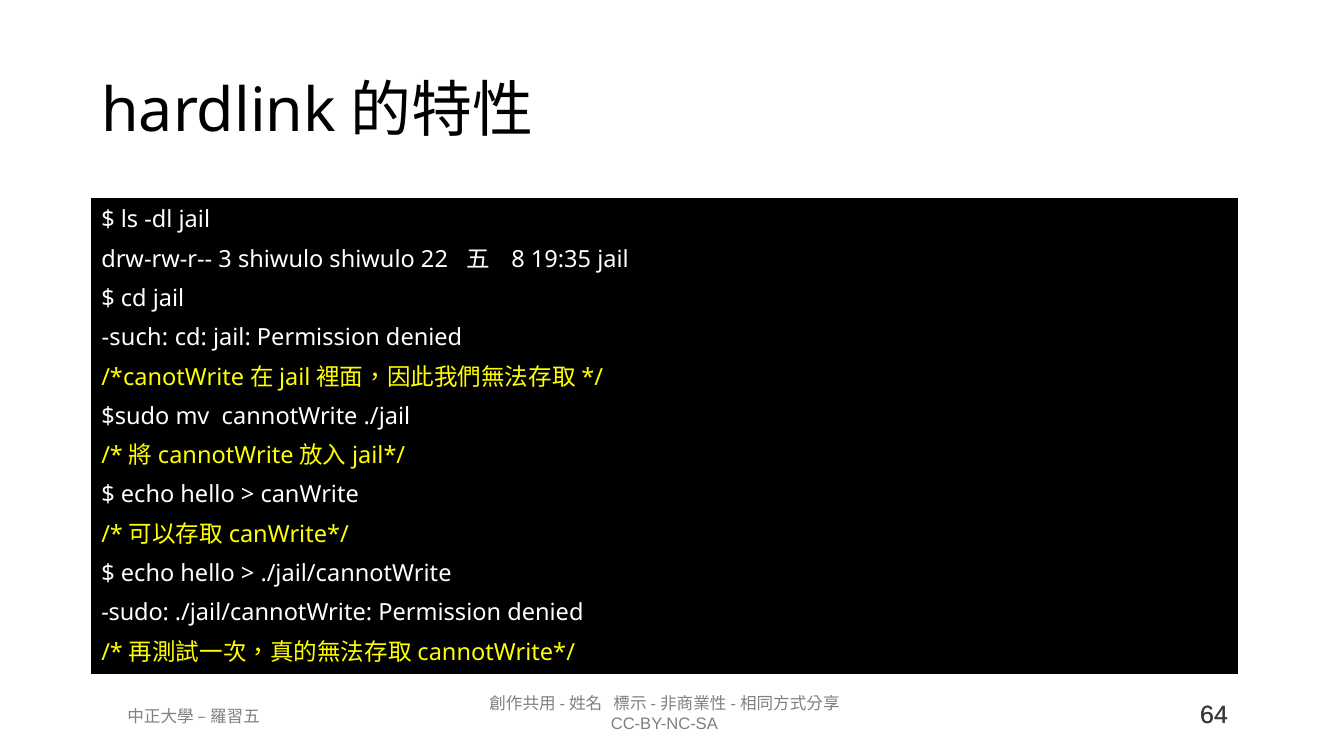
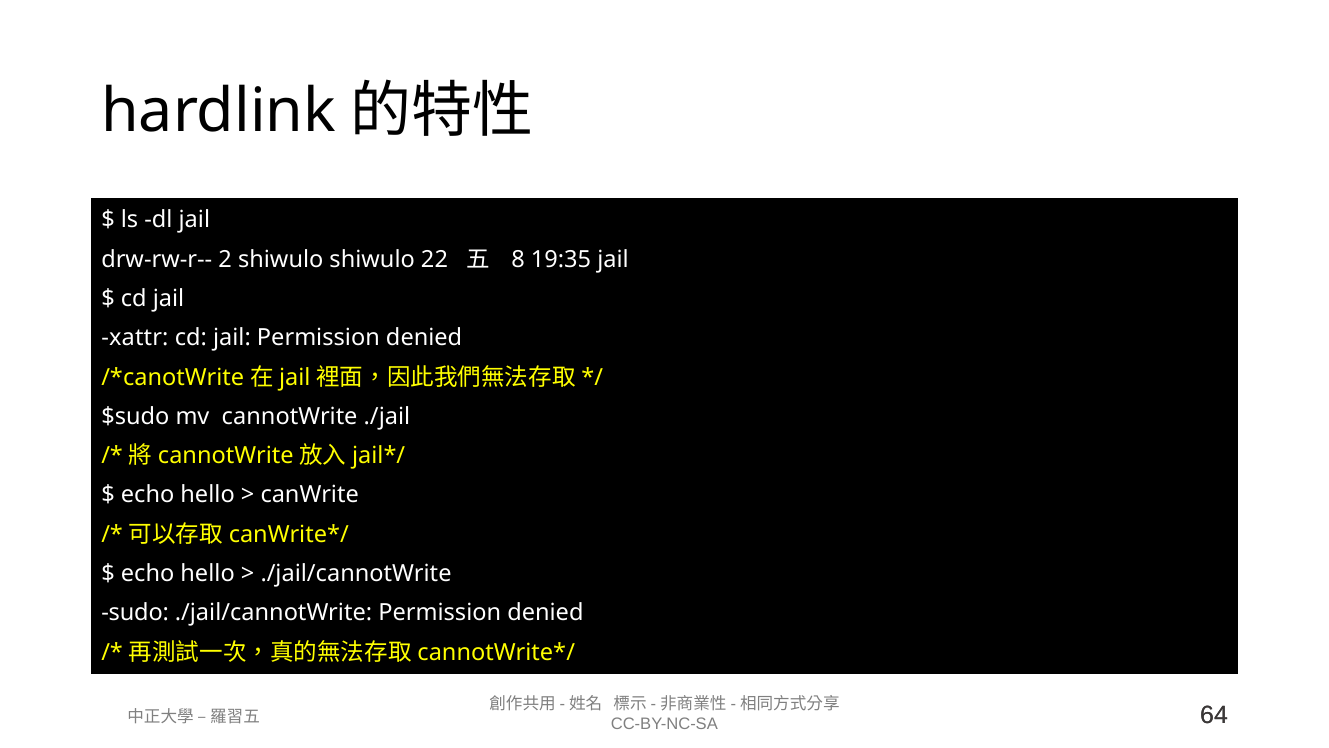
3: 3 -> 2 (225, 259)
such: such -> xattr (135, 338)
